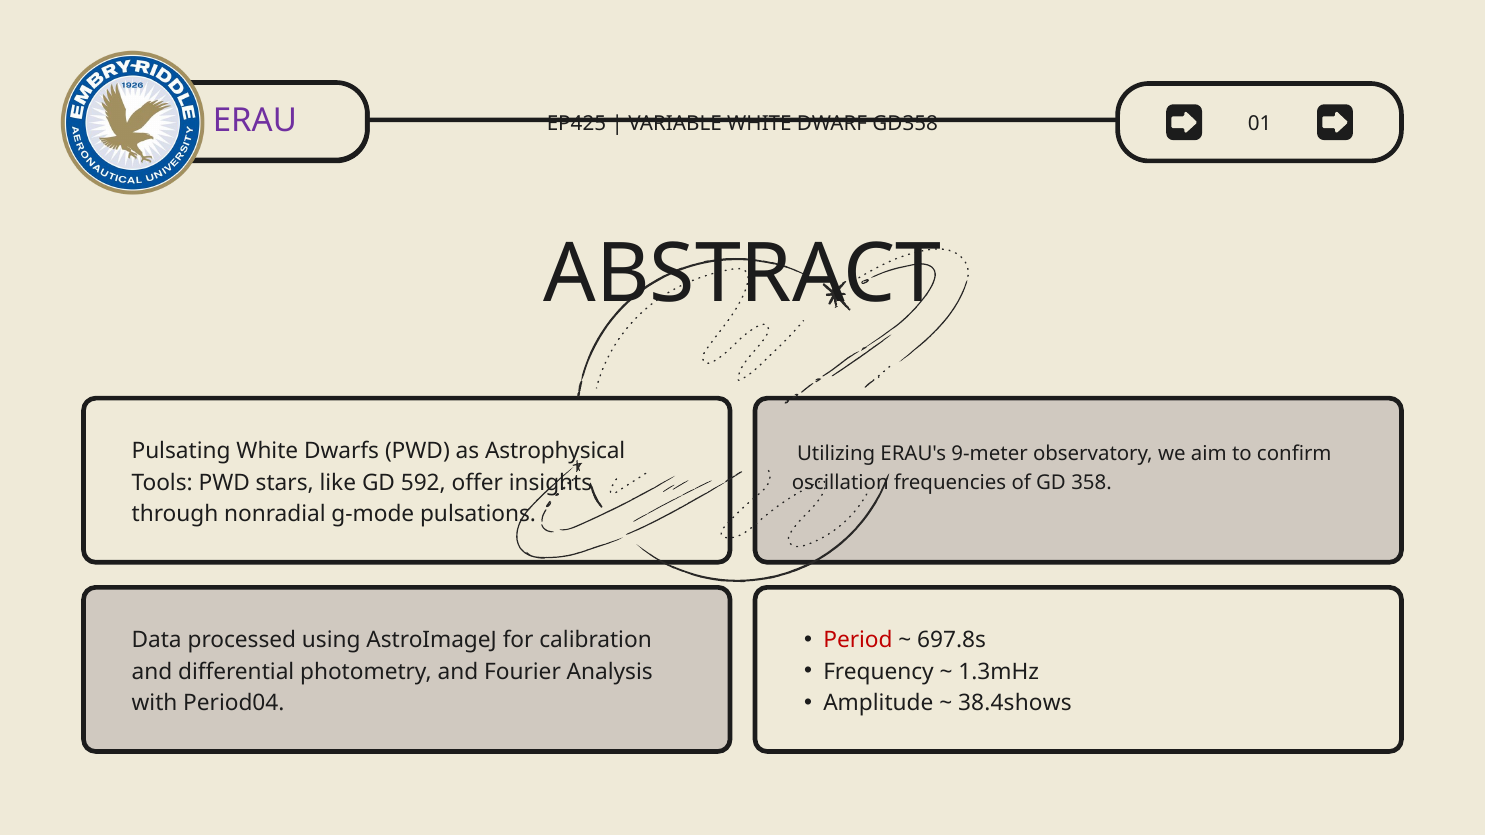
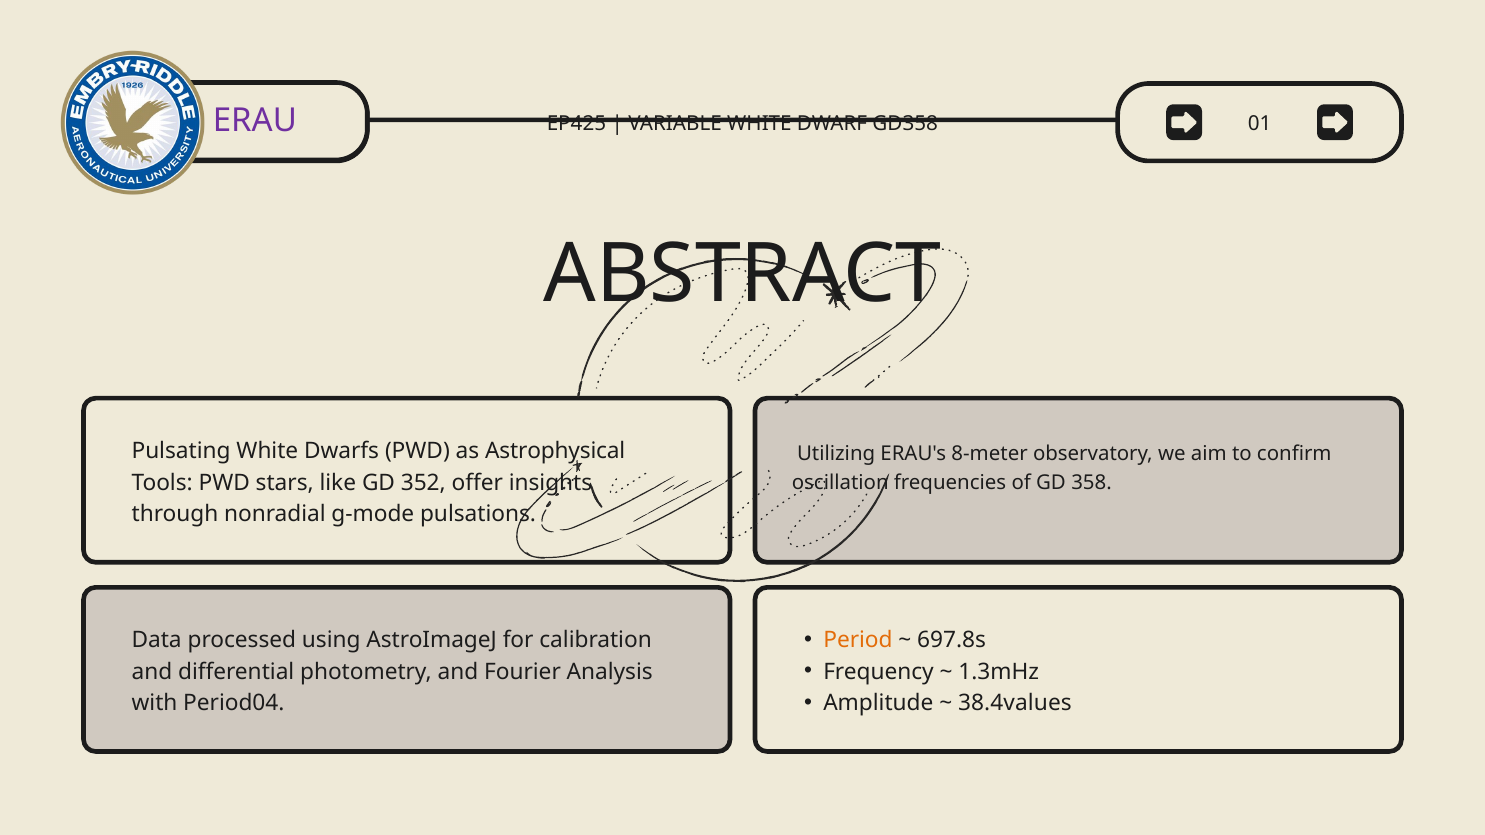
9-meter: 9-meter -> 8-meter (990, 454)
592: 592 -> 352 (423, 483)
Period colour: red -> orange (858, 640)
38.4shows: 38.4shows -> 38.4values (1015, 704)
